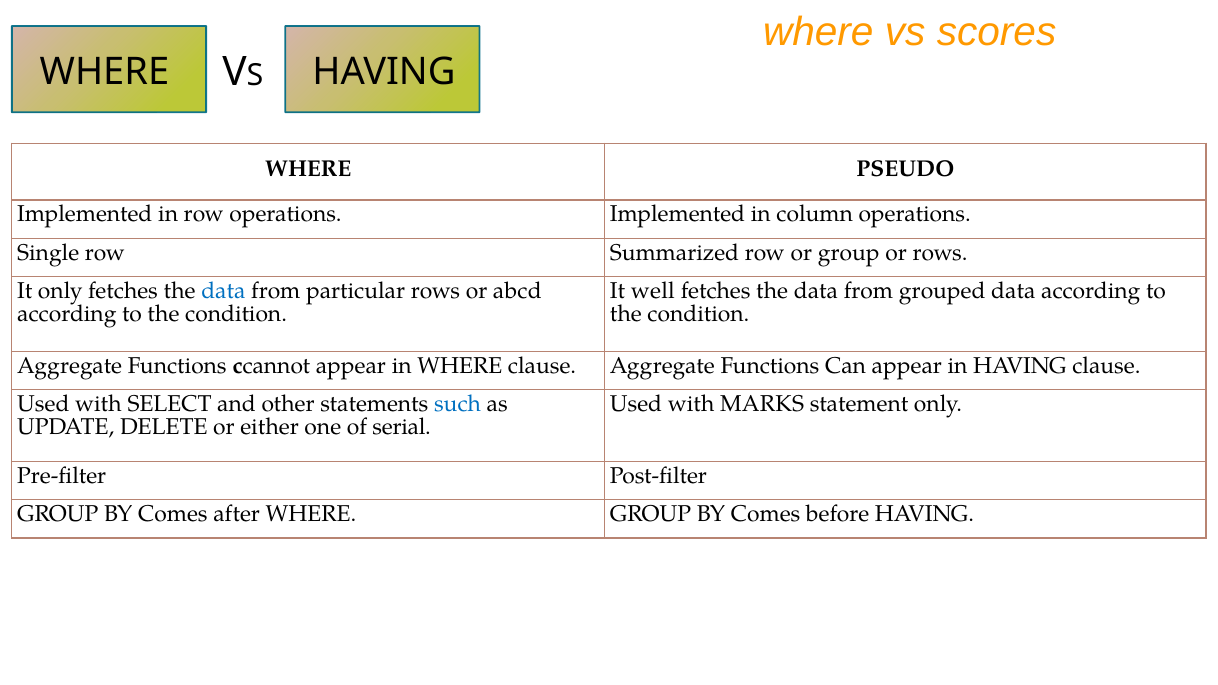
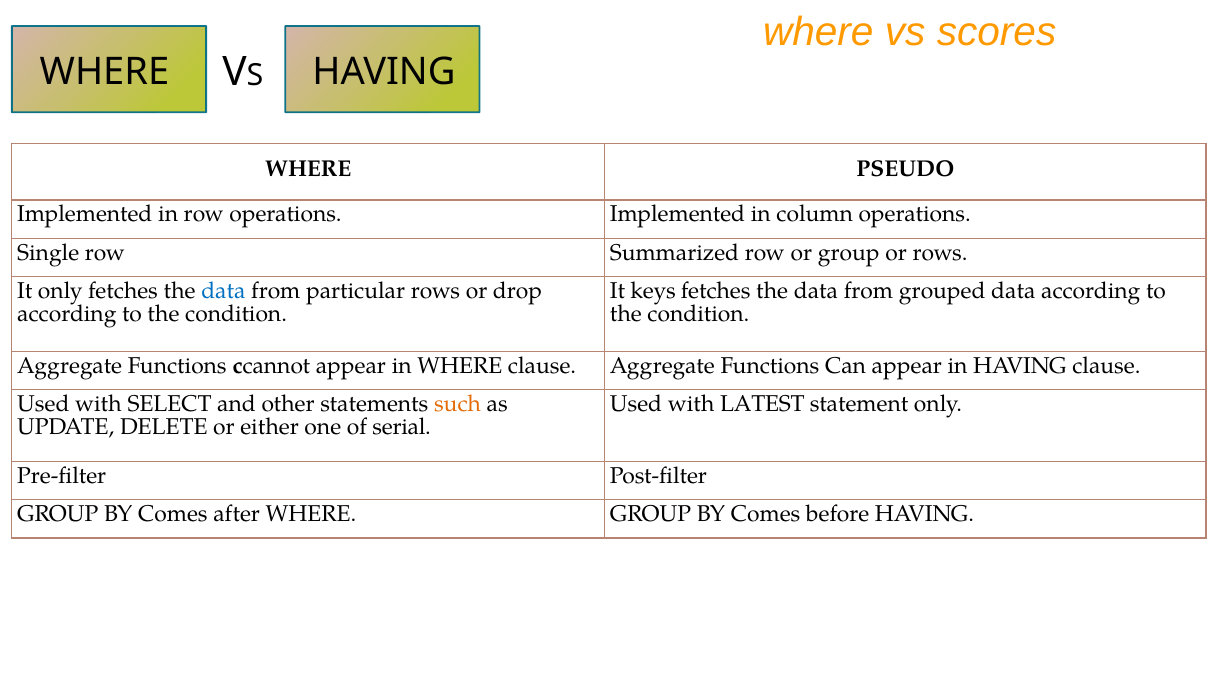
abcd: abcd -> drop (518, 291)
well: well -> keys (653, 291)
such colour: blue -> orange (458, 404)
MARKS: MARKS -> LATEST (762, 404)
